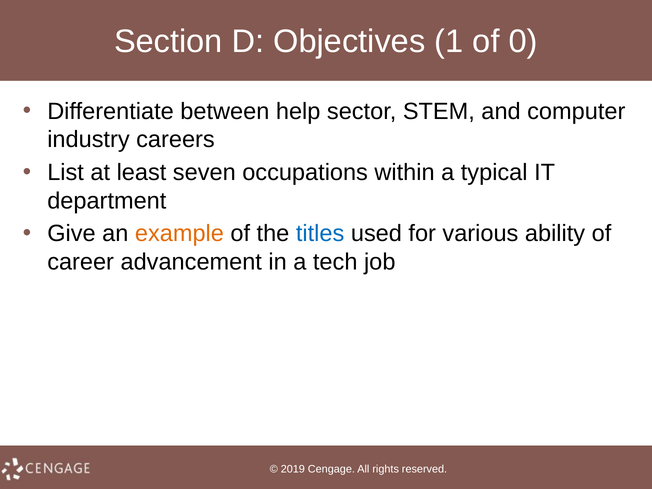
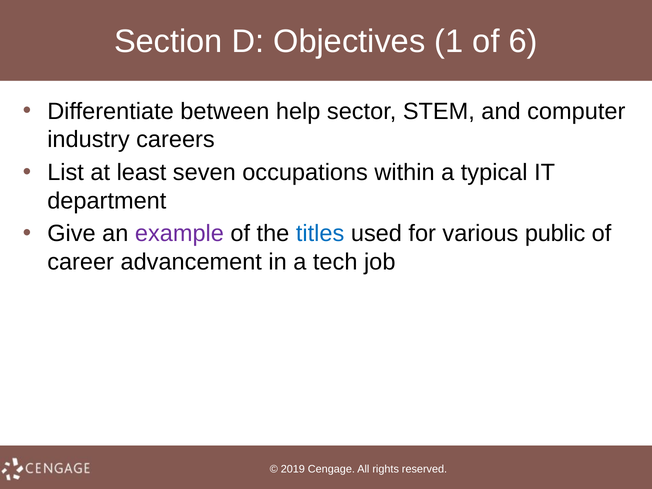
0: 0 -> 6 (523, 41)
example colour: orange -> purple (179, 234)
ability: ability -> public (555, 234)
